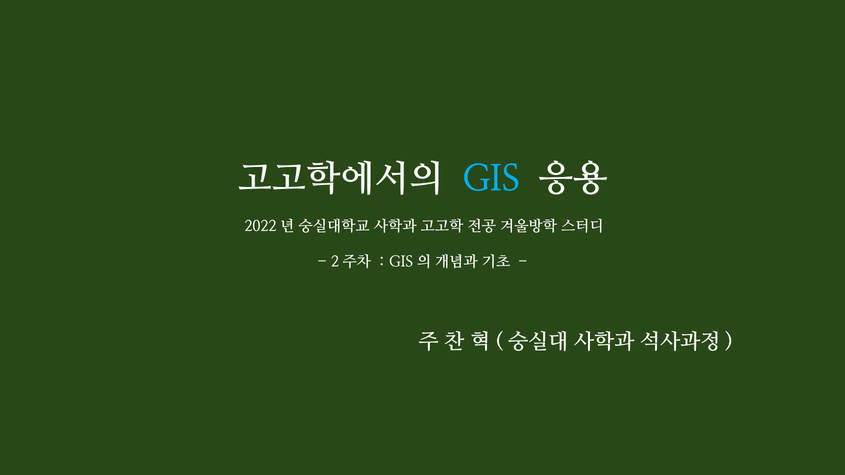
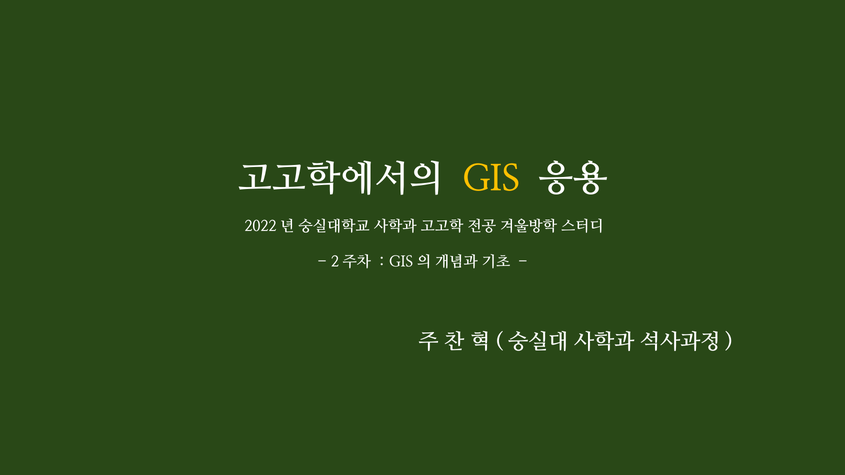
GIS colour: light blue -> yellow (491, 179)
